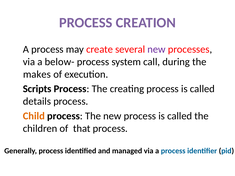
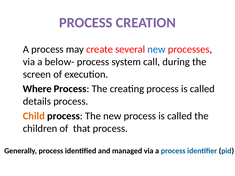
new colour: purple -> blue (157, 49)
makes: makes -> screen (37, 74)
Scripts: Scripts -> Where (37, 89)
